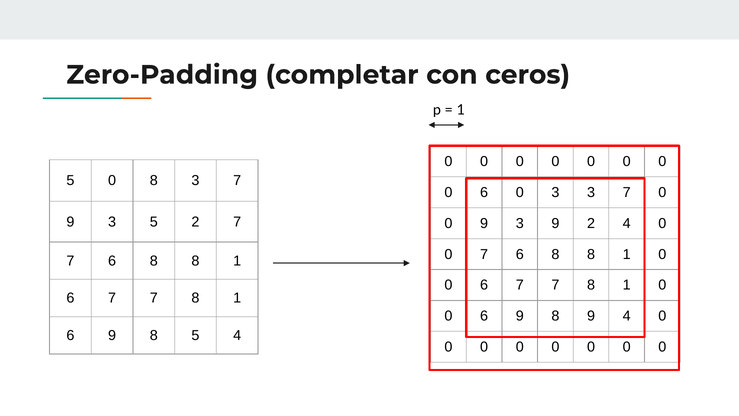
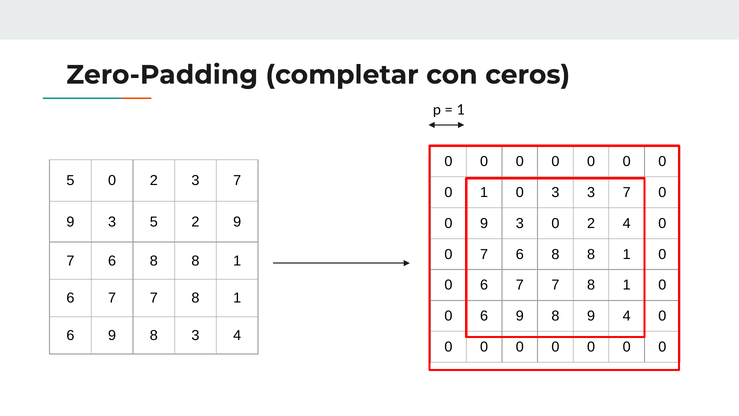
5 0 8: 8 -> 2 (154, 181)
6: 6 -> 1 (484, 192)
2 7: 7 -> 9 (237, 222)
3 9: 9 -> 0 (555, 223)
8 5: 5 -> 3 (195, 335)
